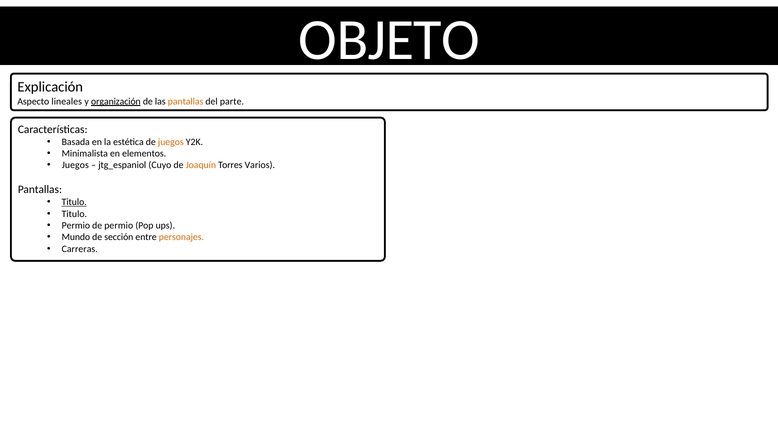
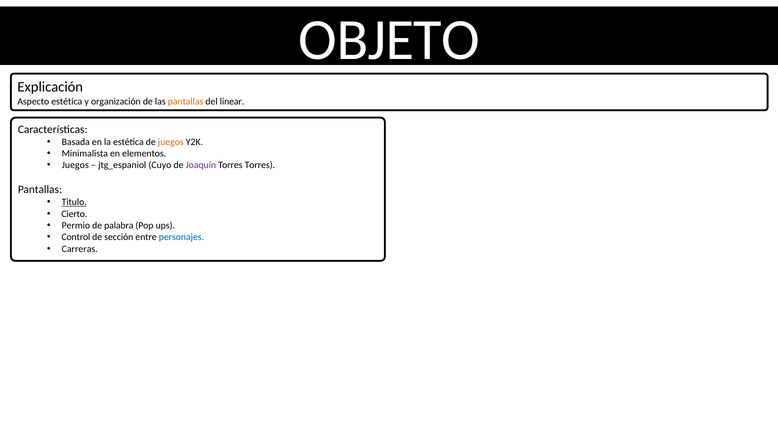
Aspecto lineales: lineales -> estética (67, 101)
organización underline: present -> none (116, 101)
parte: parte -> linear (232, 101)
Joaquín colour: orange -> purple (201, 165)
Torres Varios: Varios -> Torres (260, 165)
Titulo: Titulo -> Cierto (74, 214)
de permio: permio -> palabra (119, 225)
Mundo: Mundo -> Control (76, 237)
personajes colour: orange -> blue (181, 237)
